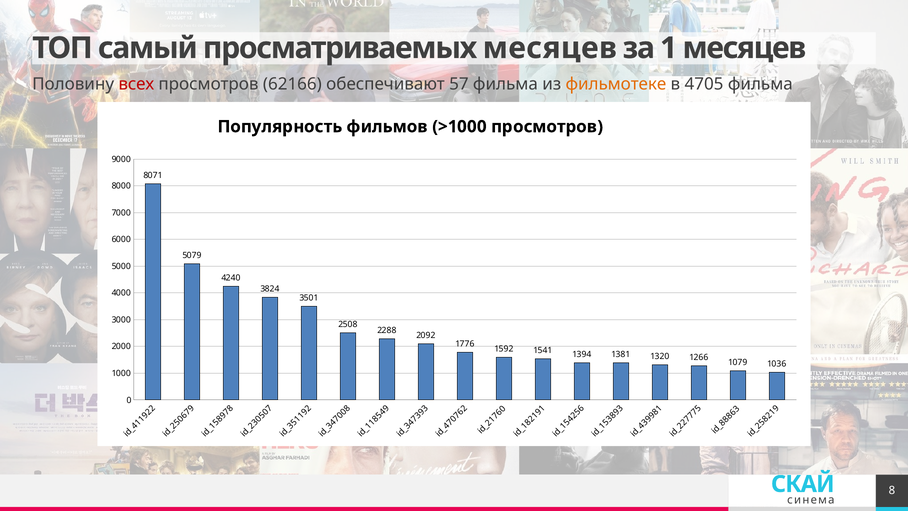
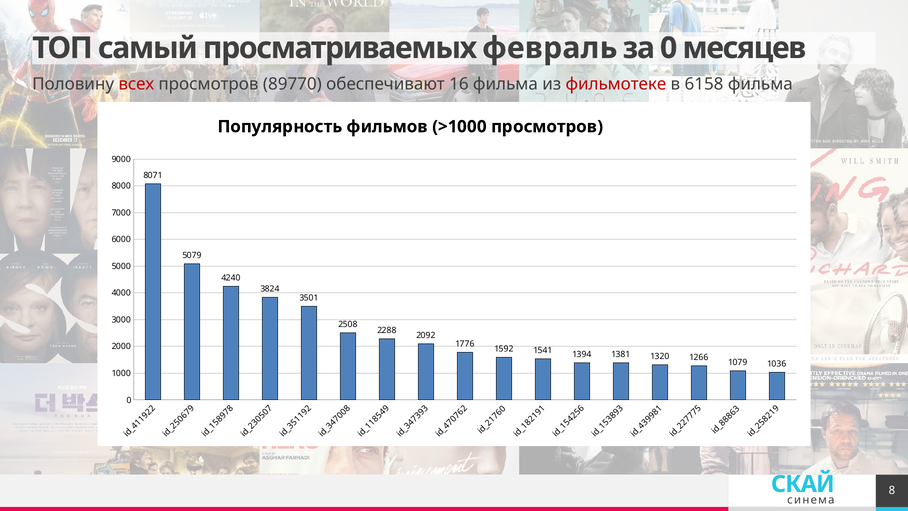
просматриваемых месяцев: месяцев -> февраль (550, 48)
за 1: 1 -> 0 (669, 48)
62166: 62166 -> 89770 (292, 84)
57: 57 -> 16 (459, 84)
фильмотеке colour: orange -> red (616, 84)
4705: 4705 -> 6158 (704, 84)
